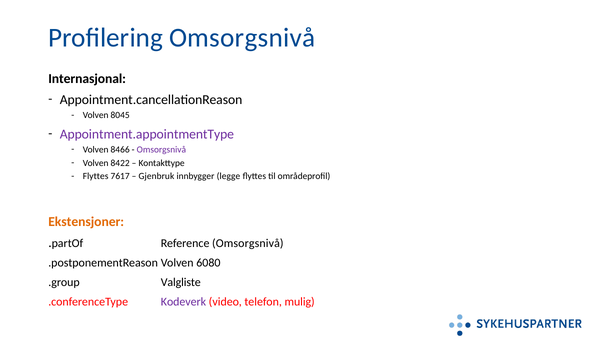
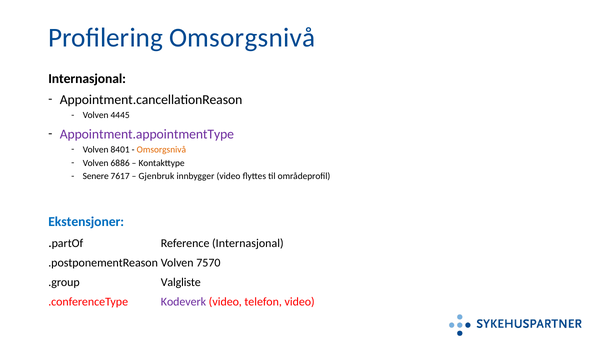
8045: 8045 -> 4445 (120, 115)
8466: 8466 -> 8401 (120, 150)
Omsorgsnivå colour: purple -> orange (161, 150)
8422: 8422 -> 6886 (120, 163)
Flyttes: Flyttes -> Senere (96, 176)
innbygger legge: legge -> video (228, 176)
Ekstensjoner colour: orange -> blue (86, 222)
Reference Omsorgsnivå: Omsorgsnivå -> Internasjonal (248, 243)
6080: 6080 -> 7570 (208, 263)
telefon mulig: mulig -> video (300, 301)
